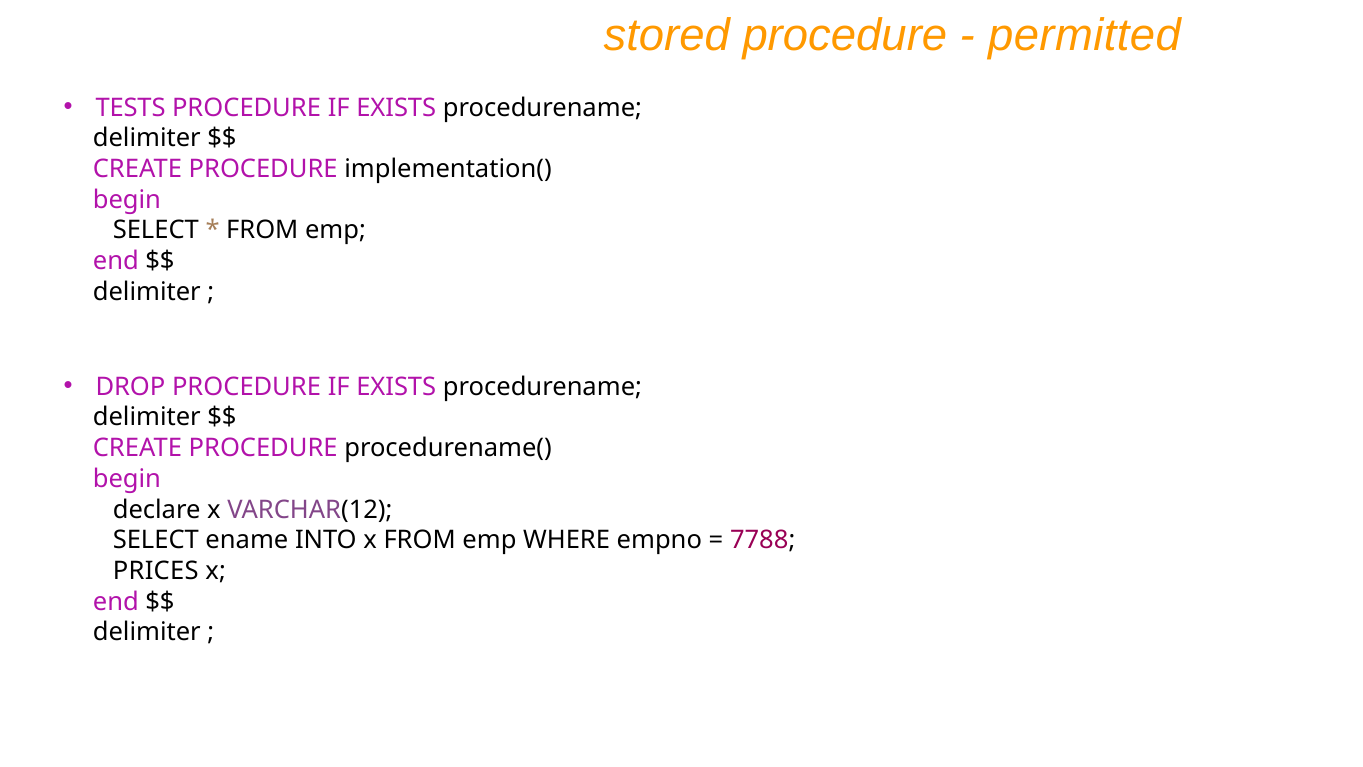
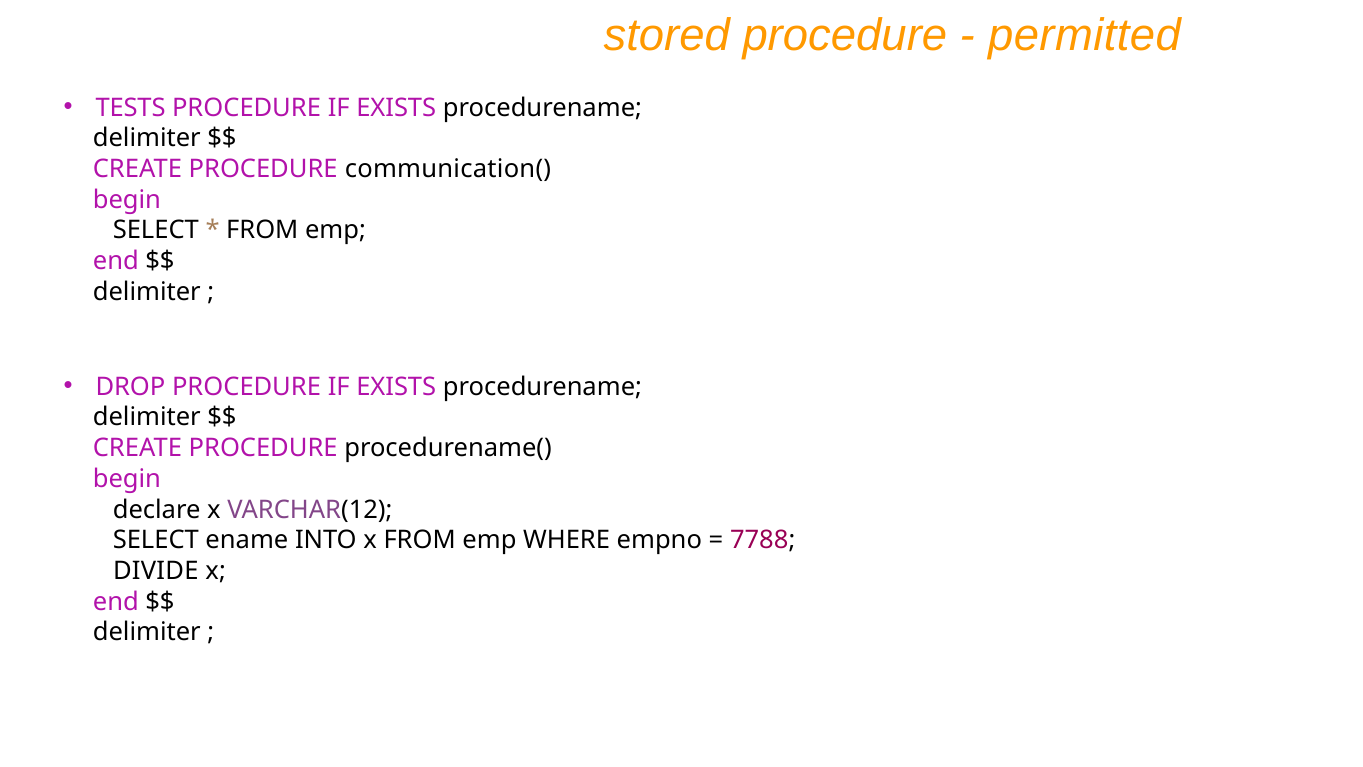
implementation(: implementation( -> communication( (448, 169)
PRICES: PRICES -> DIVIDE (156, 571)
